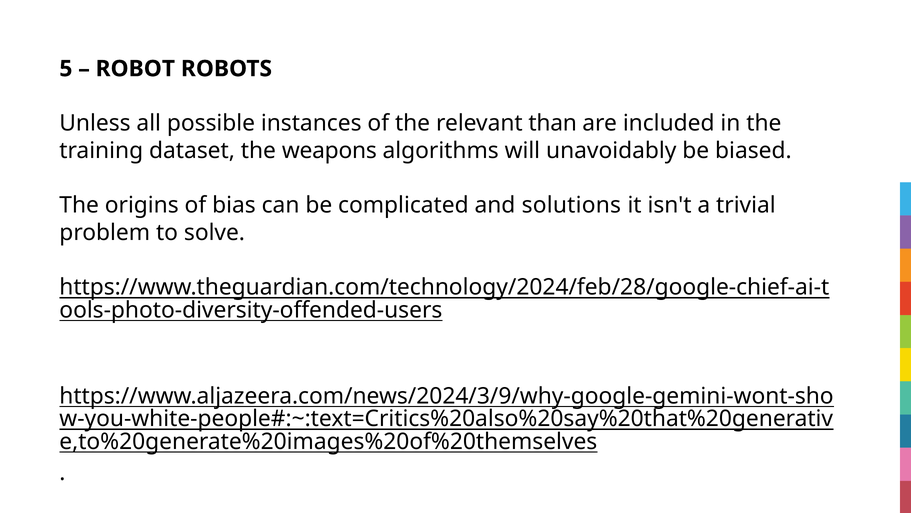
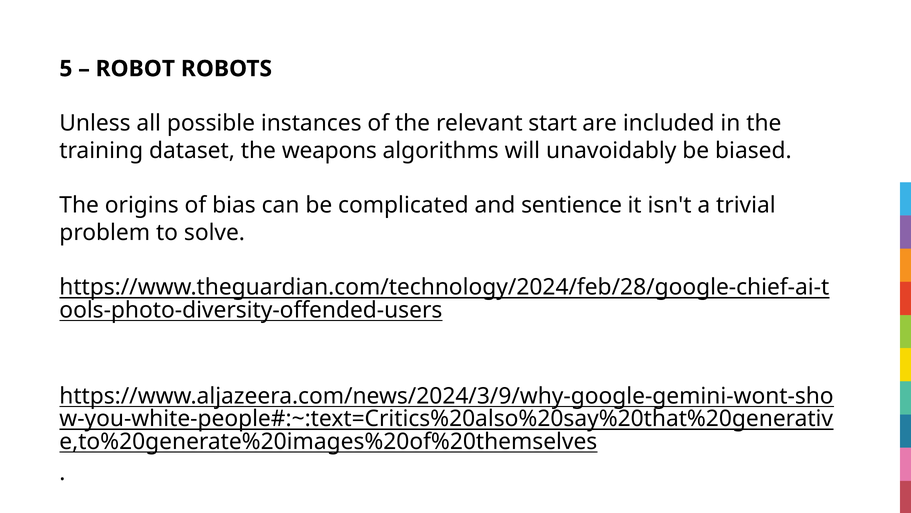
than: than -> start (553, 123)
solutions: solutions -> sentience (572, 205)
